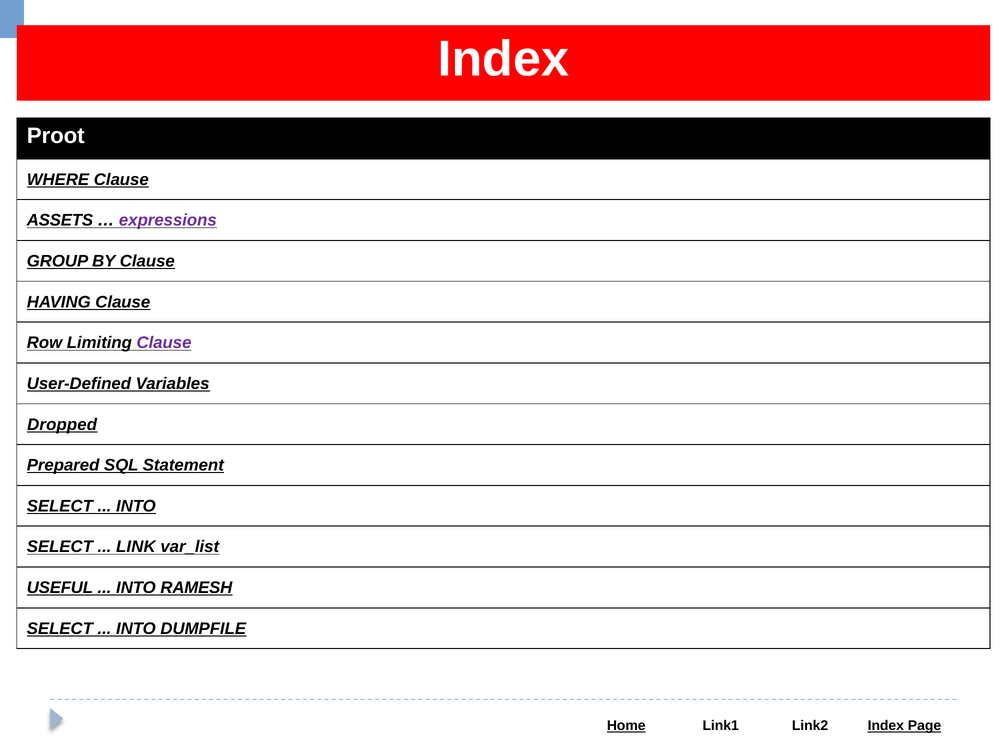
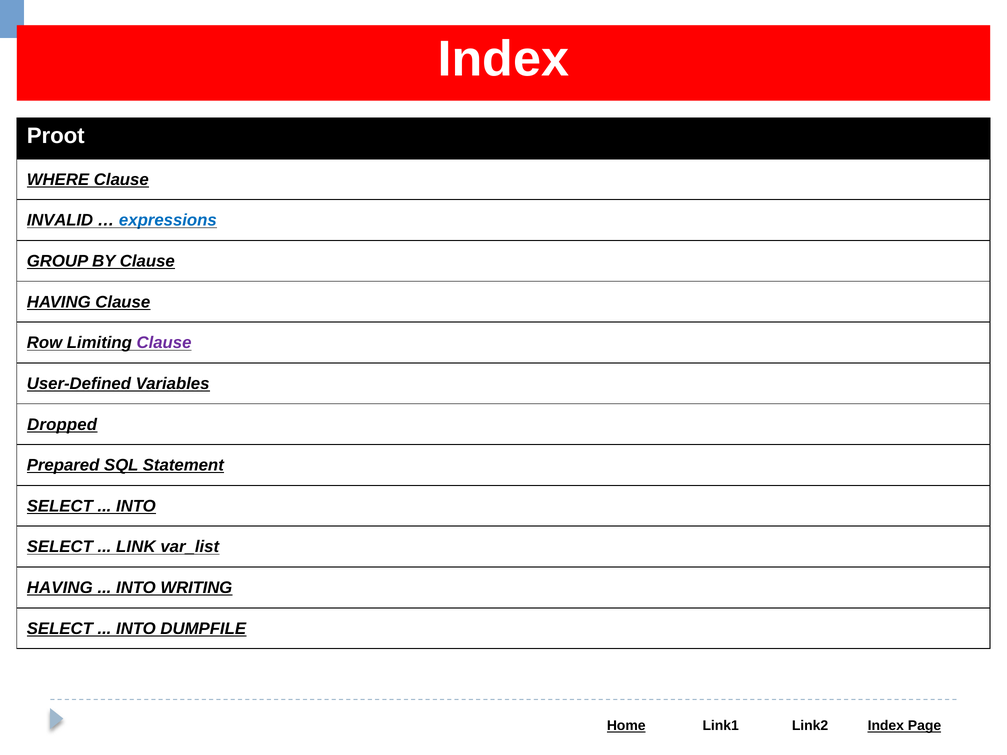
ASSETS: ASSETS -> INVALID (60, 220)
expressions colour: purple -> blue (168, 220)
USEFUL: USEFUL -> HAVING (60, 588)
RAMESH: RAMESH -> WRITING (196, 588)
